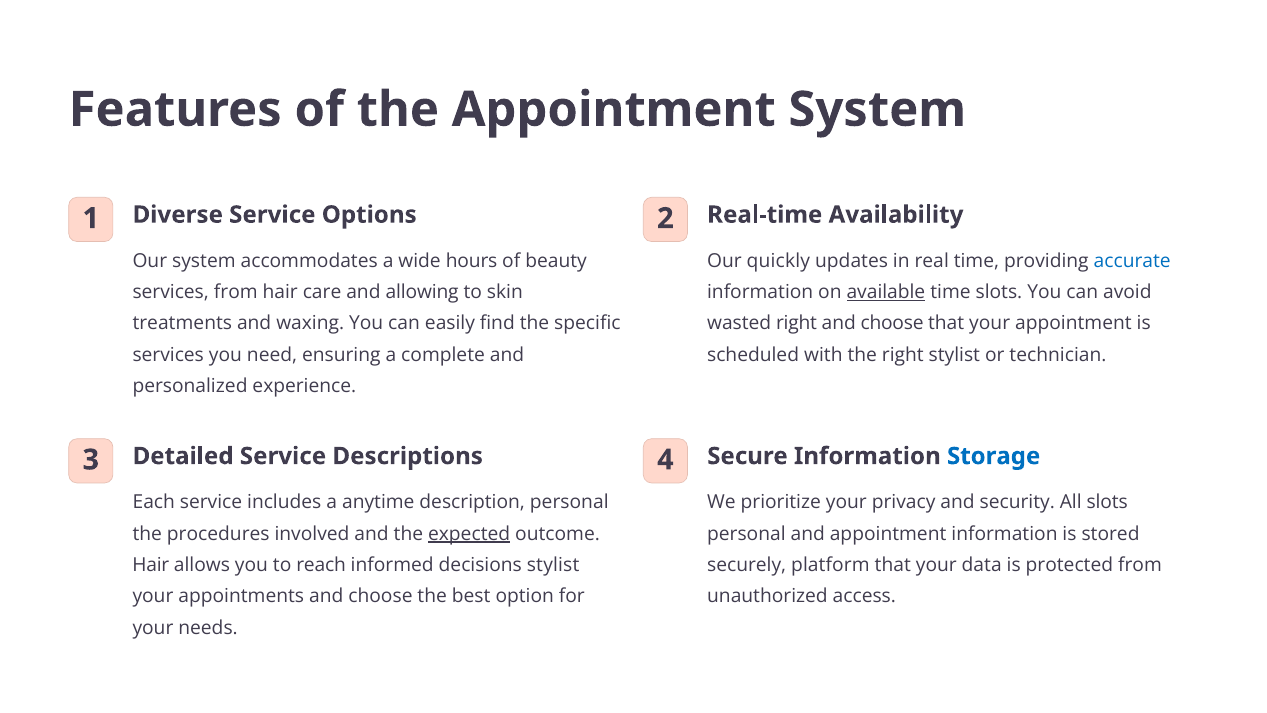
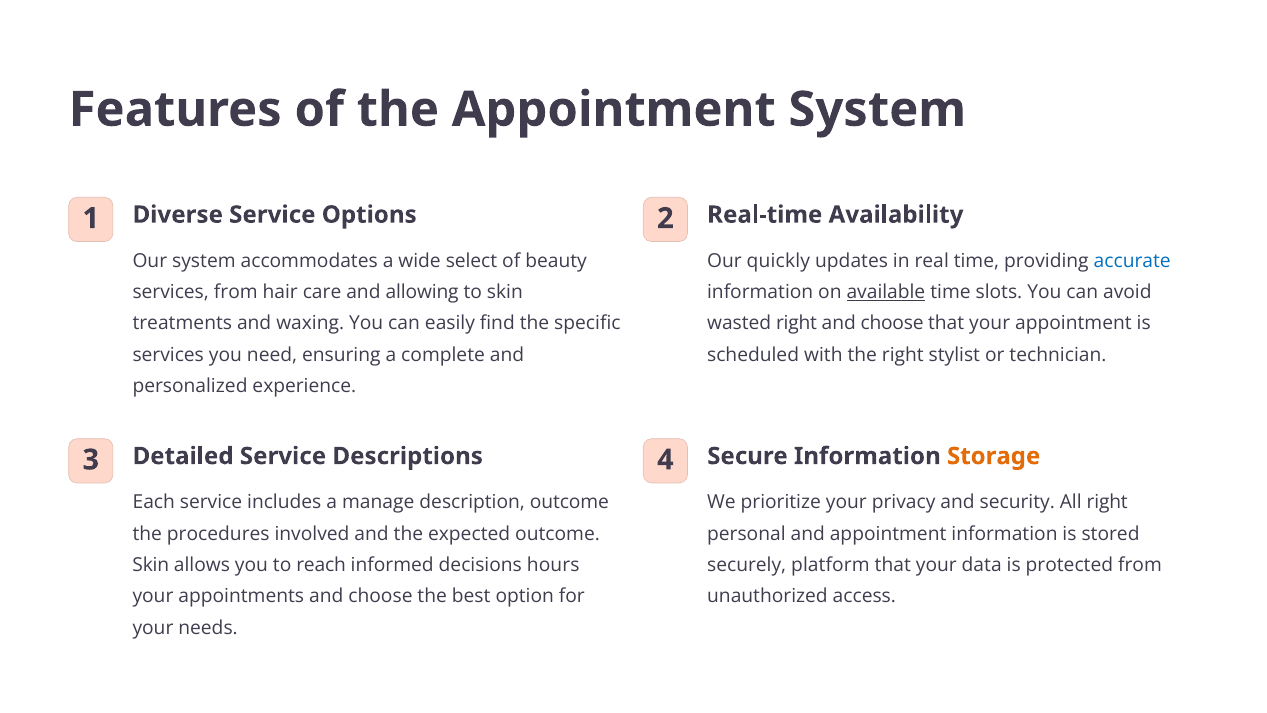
hours: hours -> select (472, 261)
Storage colour: blue -> orange (994, 456)
anytime: anytime -> manage (378, 502)
description personal: personal -> outcome (569, 502)
All slots: slots -> right (1107, 502)
expected underline: present -> none (469, 534)
Hair: Hair -> Skin (151, 565)
decisions stylist: stylist -> hours (553, 565)
